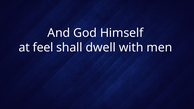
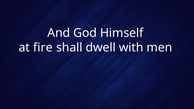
feel: feel -> fire (43, 48)
